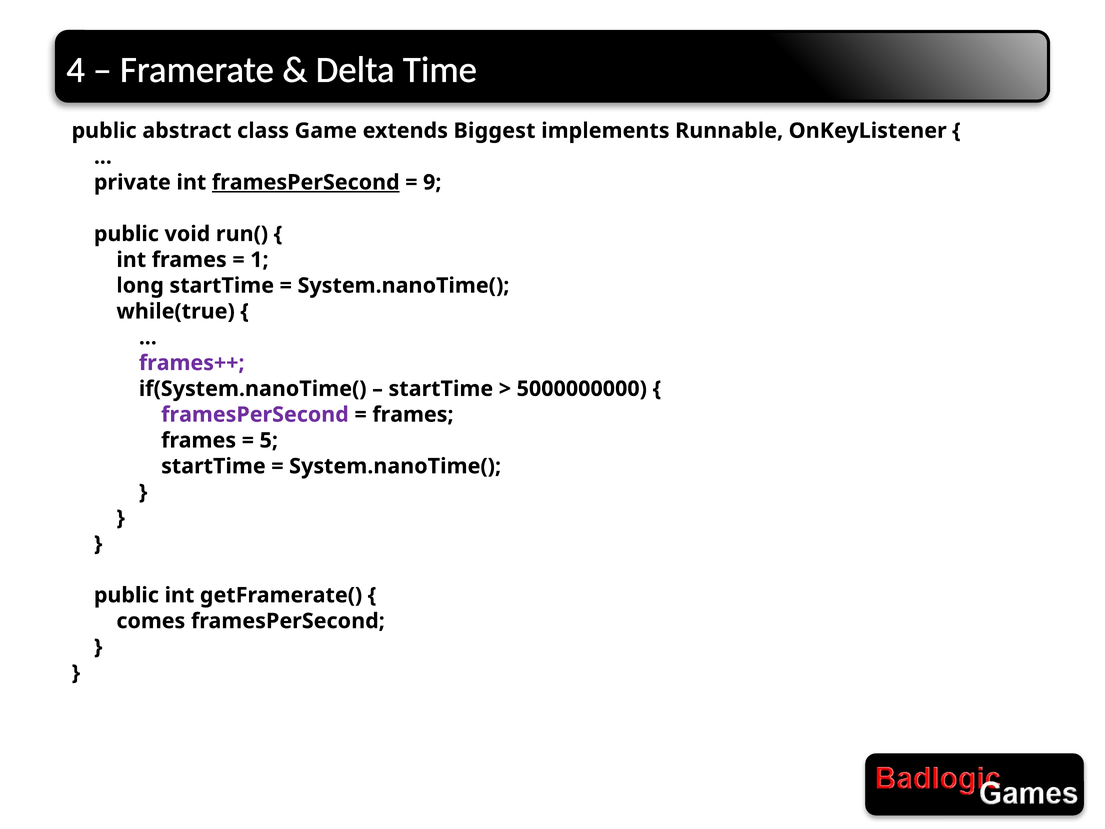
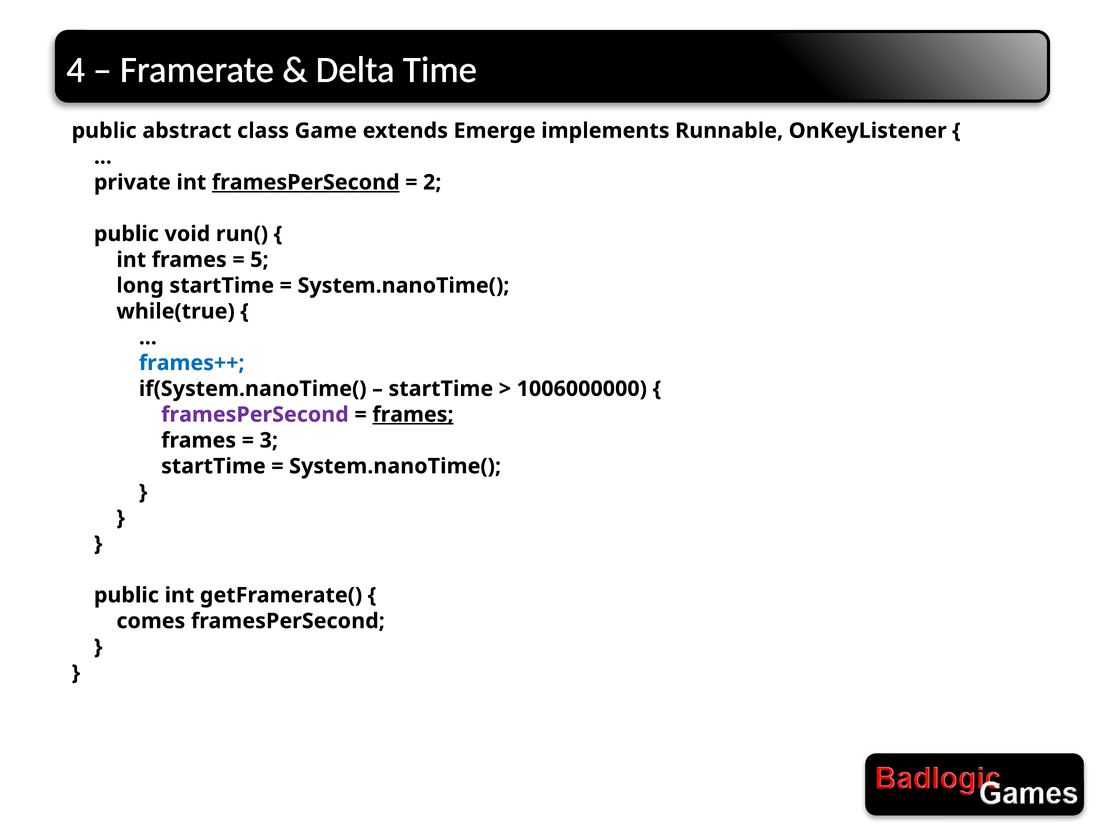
Biggest: Biggest -> Emerge (495, 131)
9: 9 -> 2 (432, 182)
1: 1 -> 5 (259, 260)
frames++ colour: purple -> blue (192, 363)
5000000000: 5000000000 -> 1006000000 (582, 389)
frames underline: none -> present (413, 415)
5: 5 -> 3 (269, 440)
